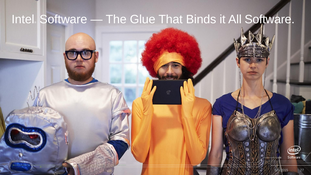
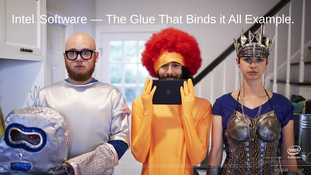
All Software: Software -> Example (270, 19)
